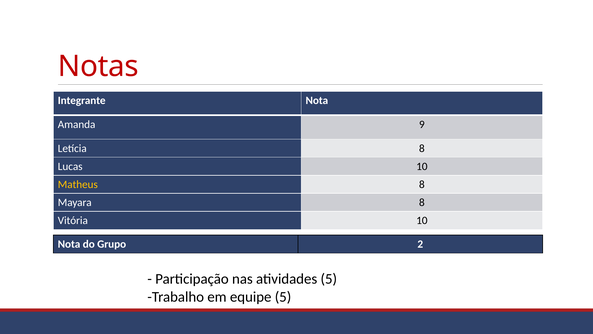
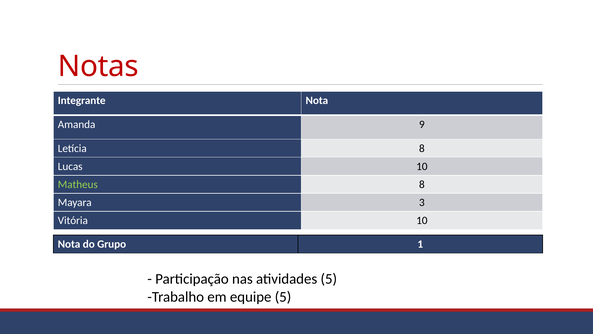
Matheus colour: yellow -> light green (78, 184)
Mayara 8: 8 -> 3 (422, 202)
2: 2 -> 1 (420, 244)
